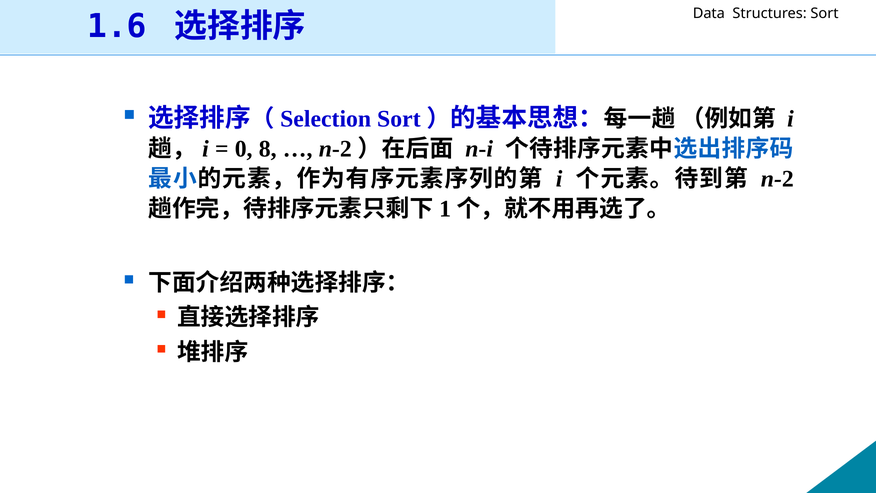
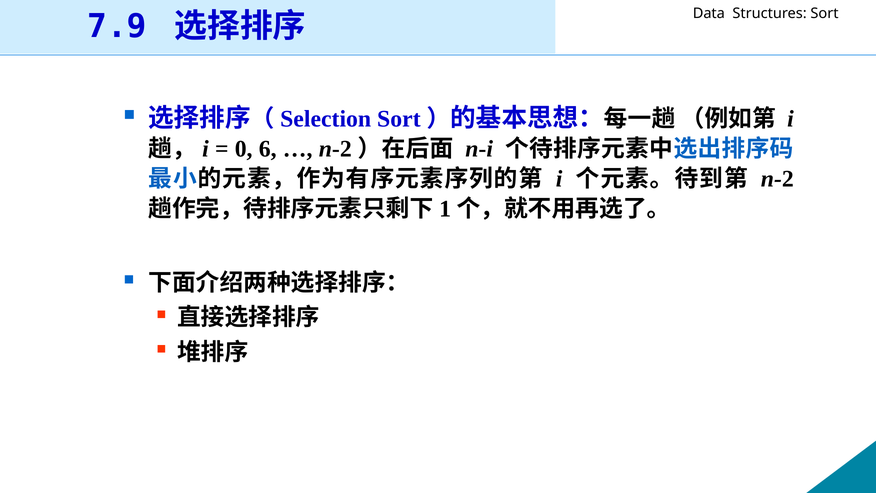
1.6: 1.6 -> 7.9 (117, 27)
8: 8 -> 6 (268, 149)
